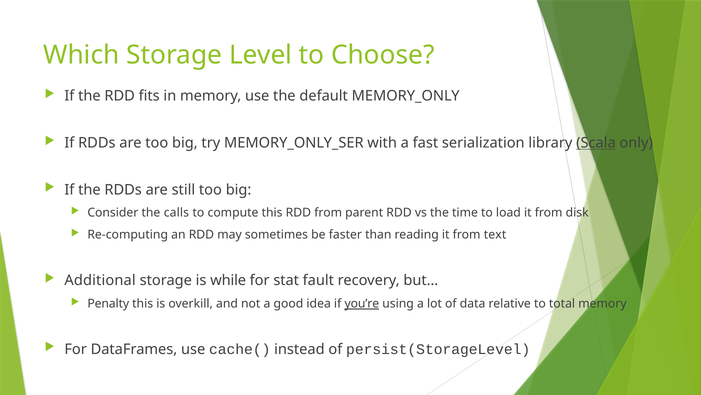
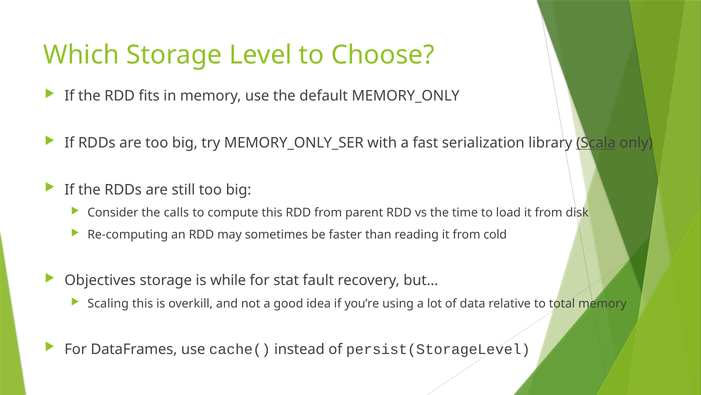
text: text -> cold (495, 235)
Additional: Additional -> Objectives (100, 280)
Penalty: Penalty -> Scaling (108, 303)
you’re underline: present -> none (362, 303)
